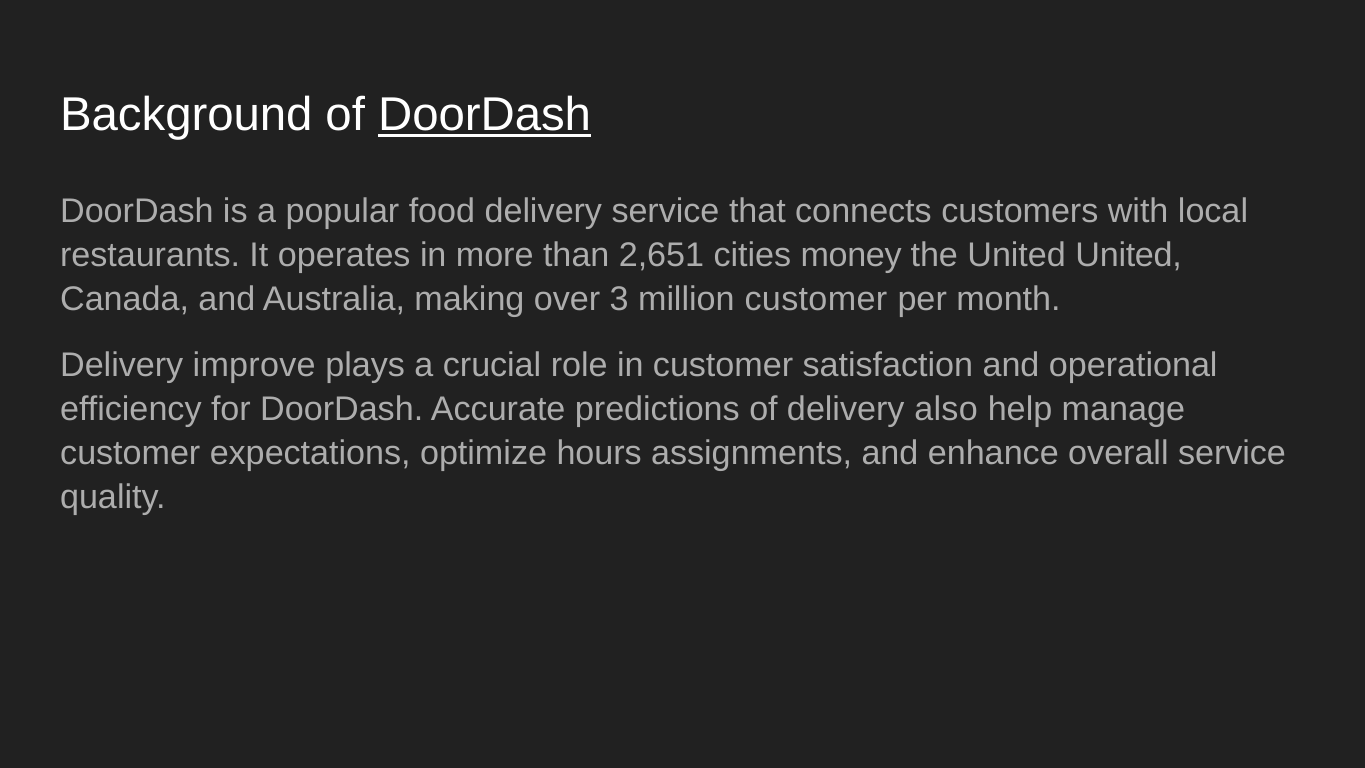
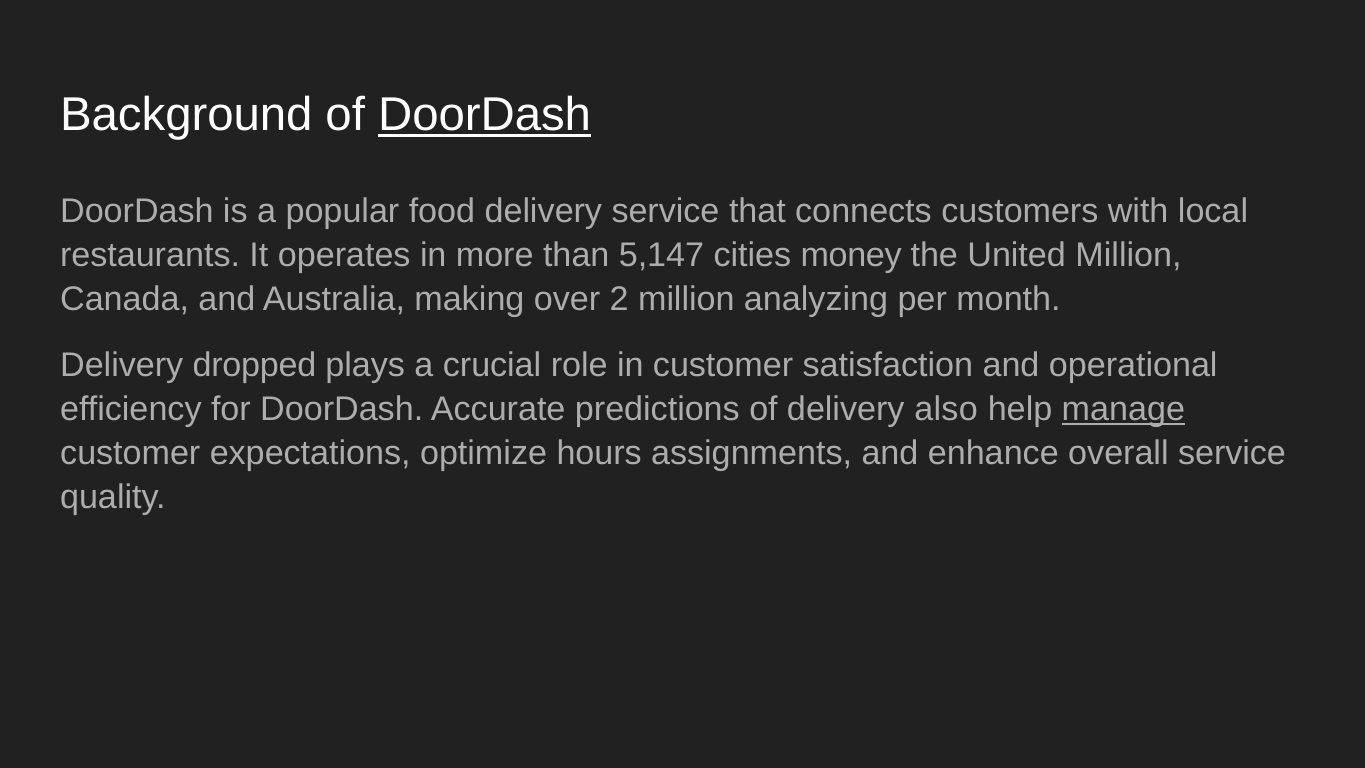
2,651: 2,651 -> 5,147 (661, 255)
United United: United -> Million (1128, 255)
3: 3 -> 2 (619, 299)
million customer: customer -> analyzing (816, 299)
improve: improve -> dropped (254, 366)
manage underline: none -> present (1123, 409)
